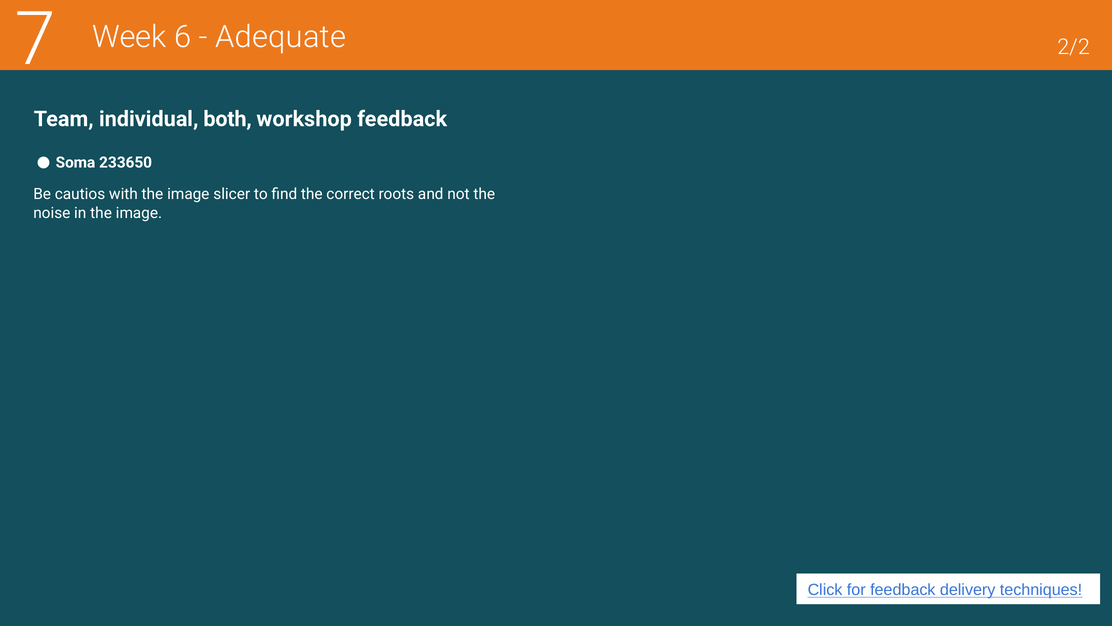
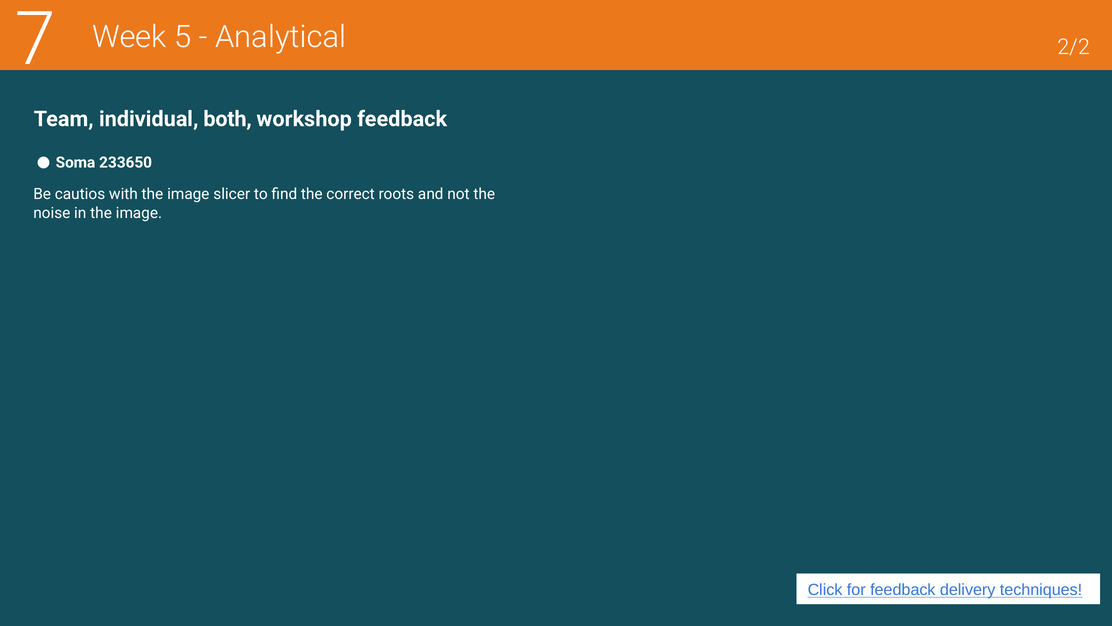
6: 6 -> 5 (183, 37)
Adequate: Adequate -> Analytical (281, 37)
